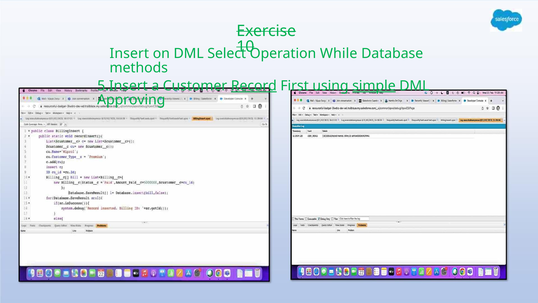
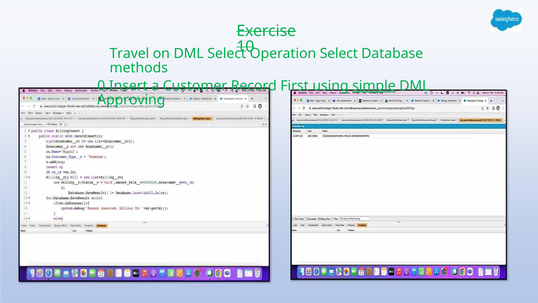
Insert: Insert -> Travel (129, 54)
Operation While: While -> Select (339, 54)
5.Insert: 5.Insert -> 0.Insert (122, 86)
Record underline: present -> none (254, 86)
